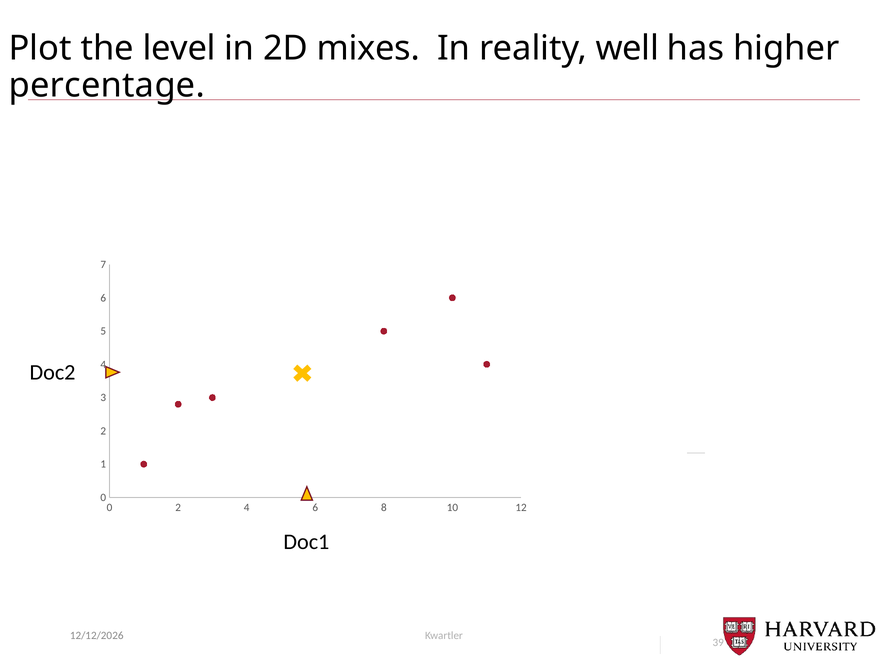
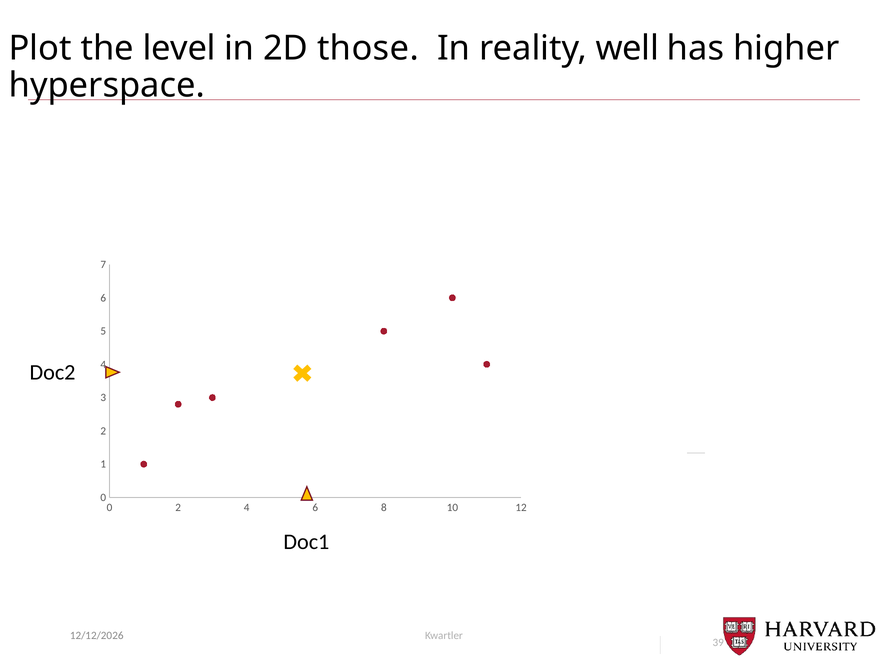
mixes: mixes -> those (368, 48)
percentage: percentage -> hyperspace (107, 85)
